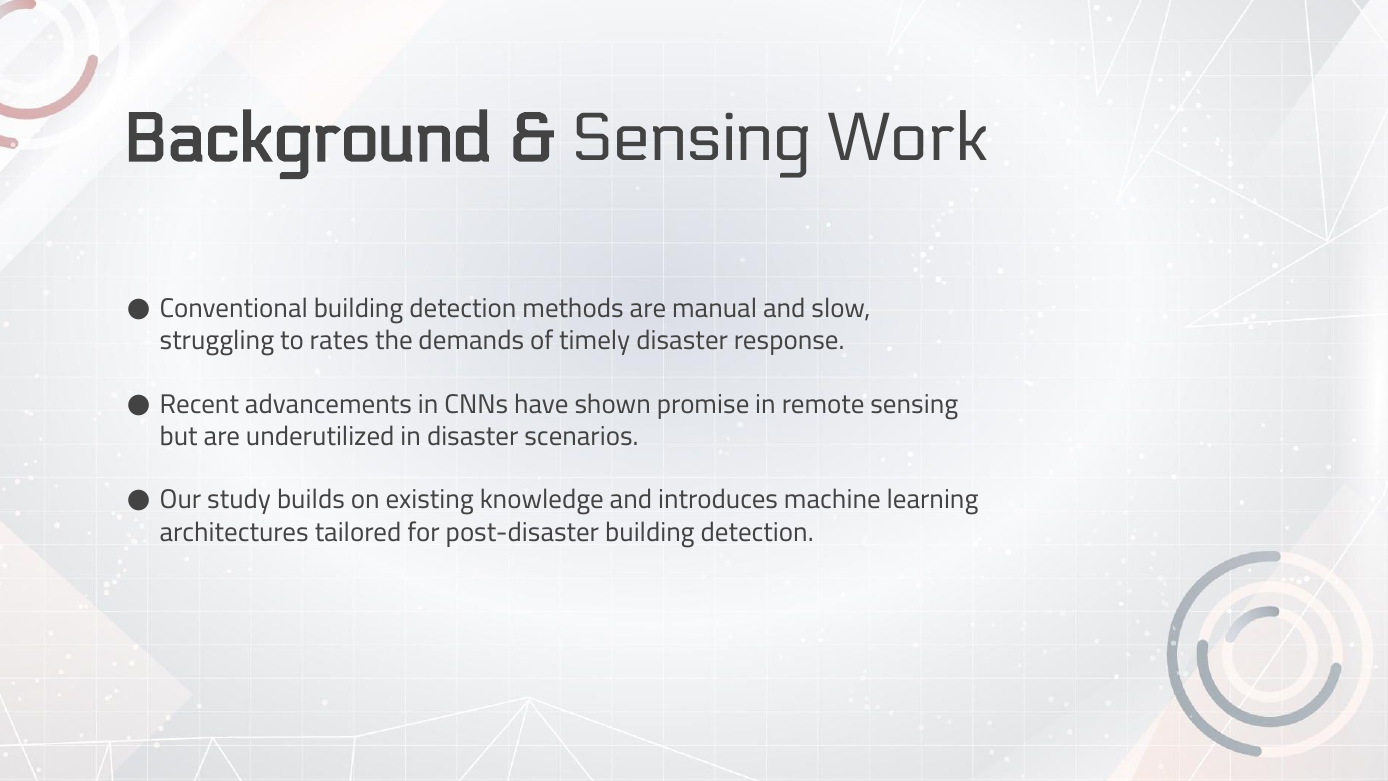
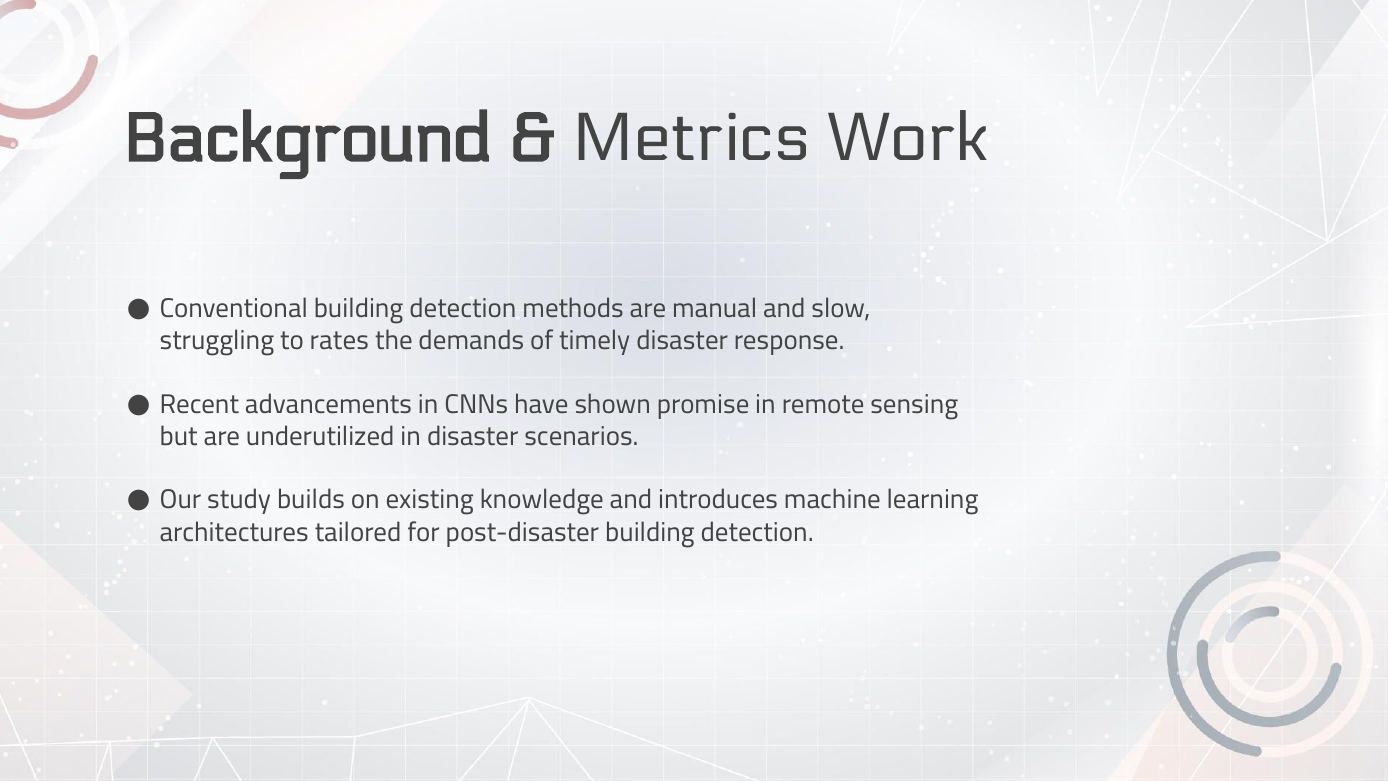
Sensing: Sensing -> Metrics (692, 138)
